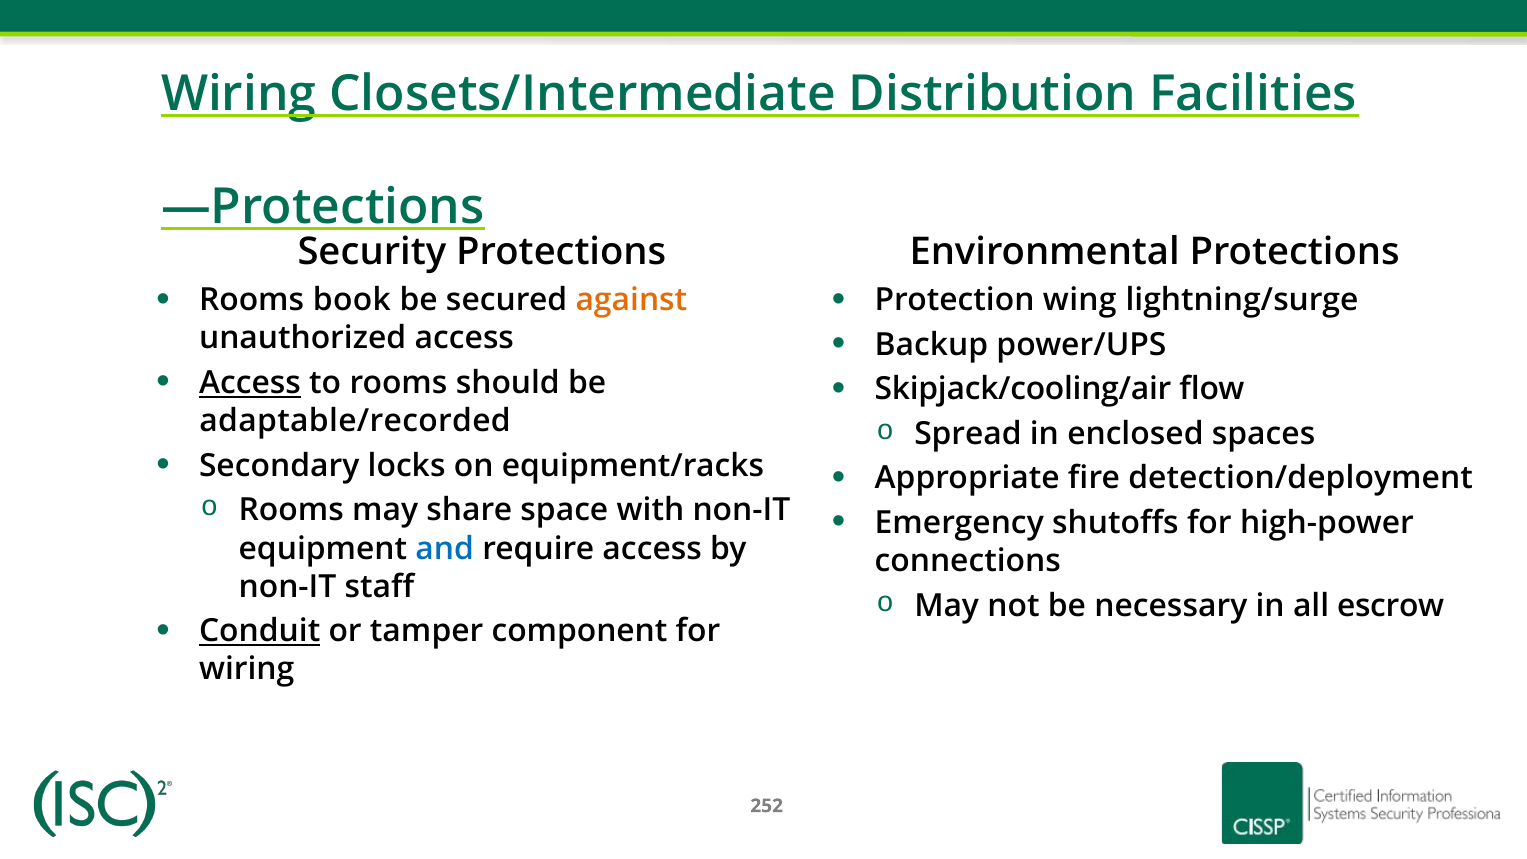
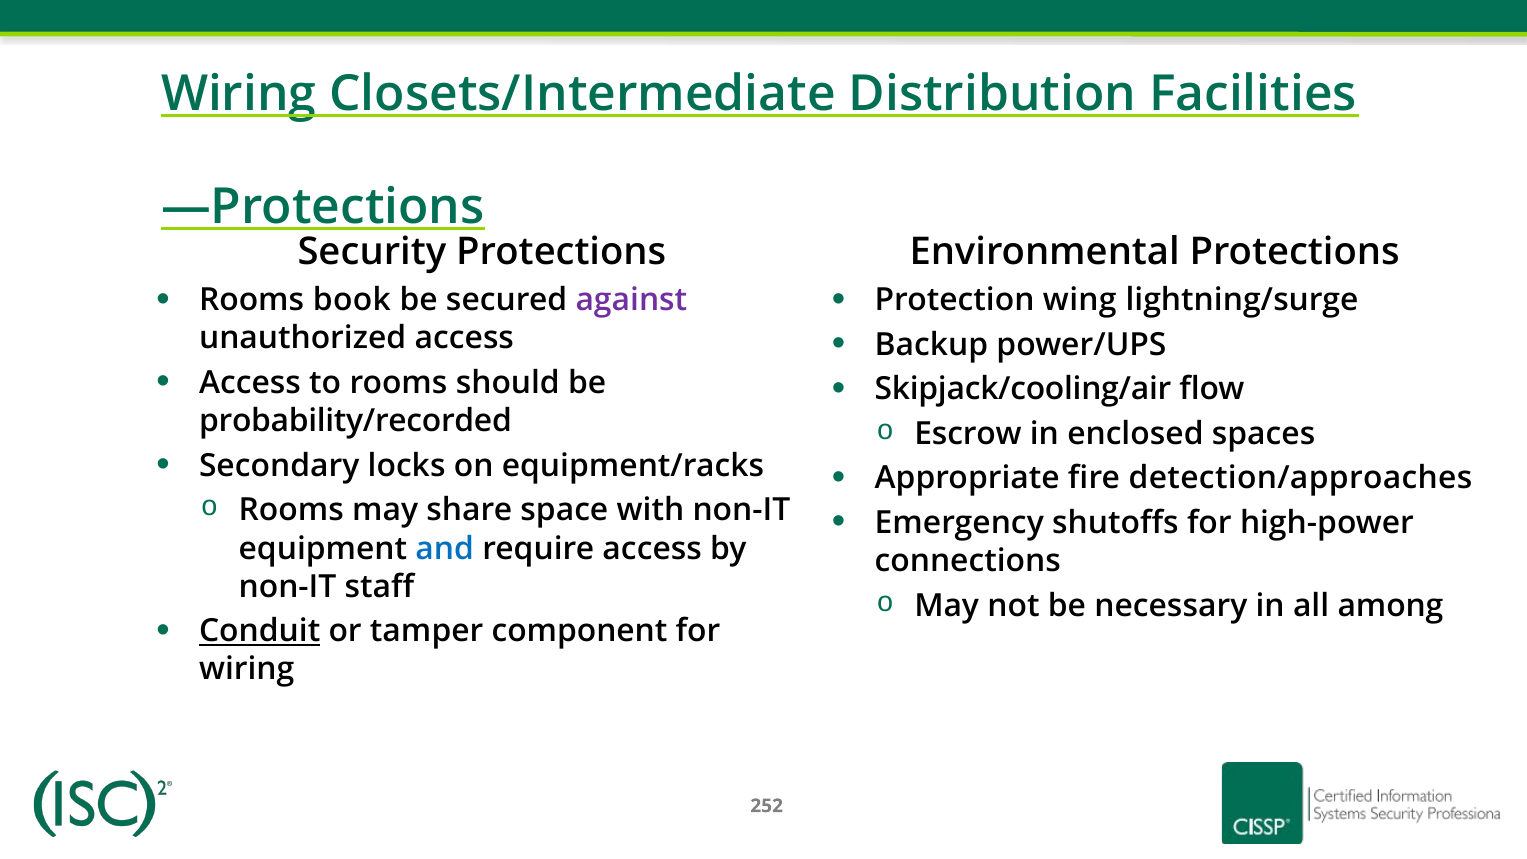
against colour: orange -> purple (631, 300)
Access underline: present -> none (250, 383)
adaptable/recorded: adaptable/recorded -> probability/recorded (355, 421)
Spread: Spread -> Escrow (968, 434)
detection/deployment: detection/deployment -> detection/approaches (1300, 478)
escrow: escrow -> among (1390, 606)
